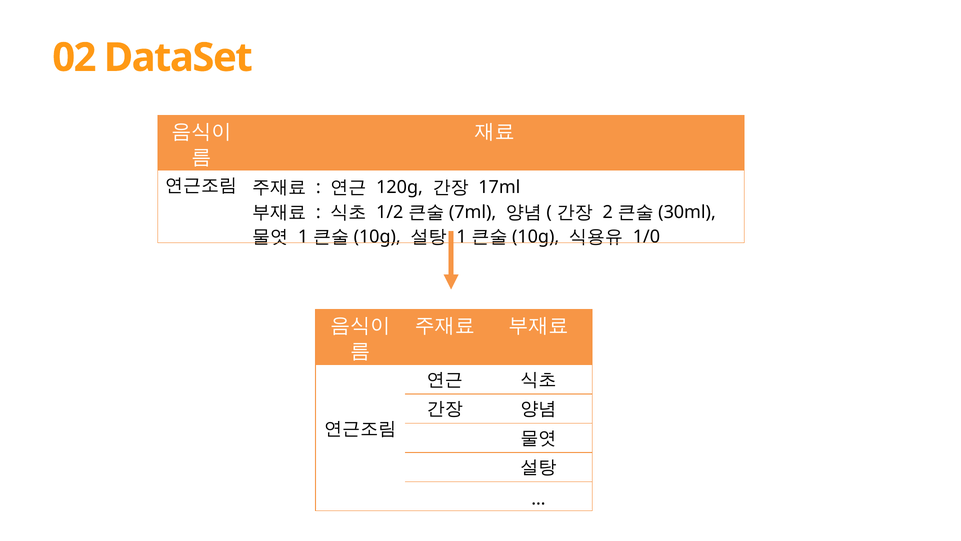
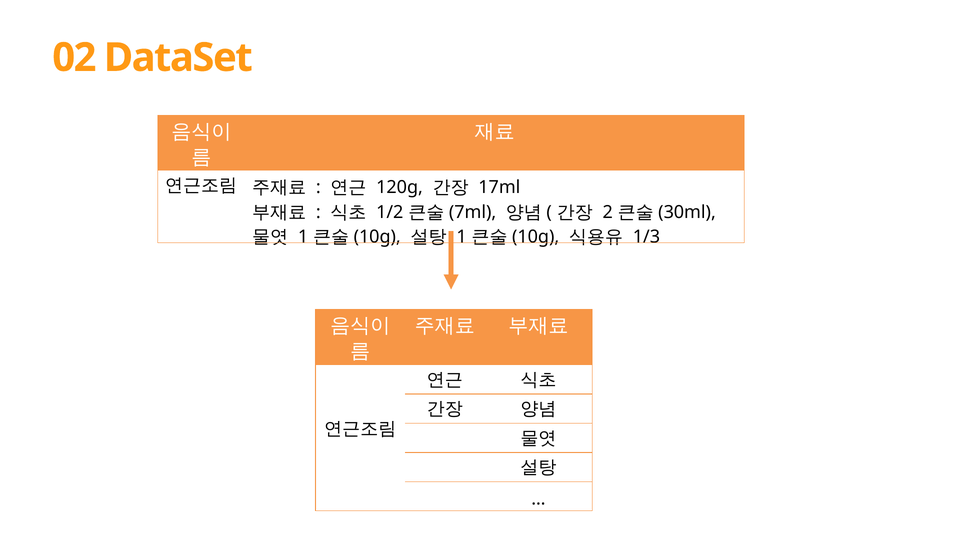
1/0: 1/0 -> 1/3 (646, 237)
